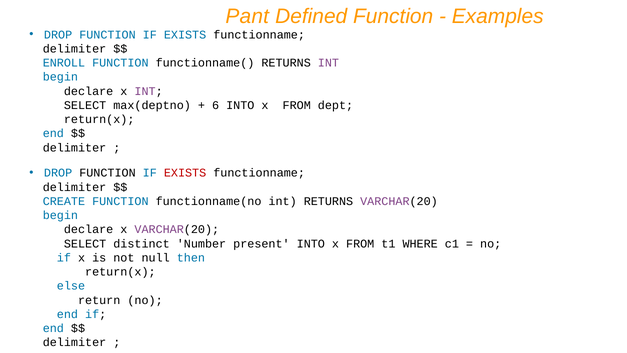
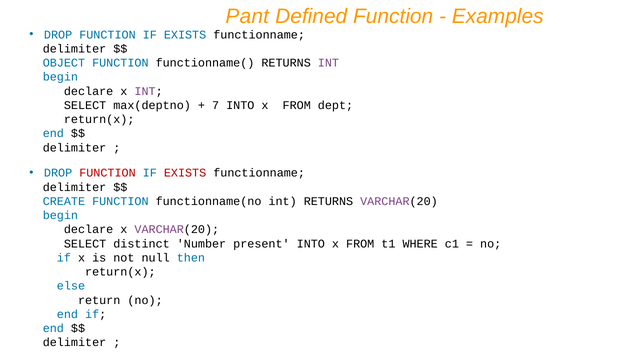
ENROLL: ENROLL -> OBJECT (64, 63)
6: 6 -> 7 (216, 105)
FUNCTION colour: black -> red (107, 173)
